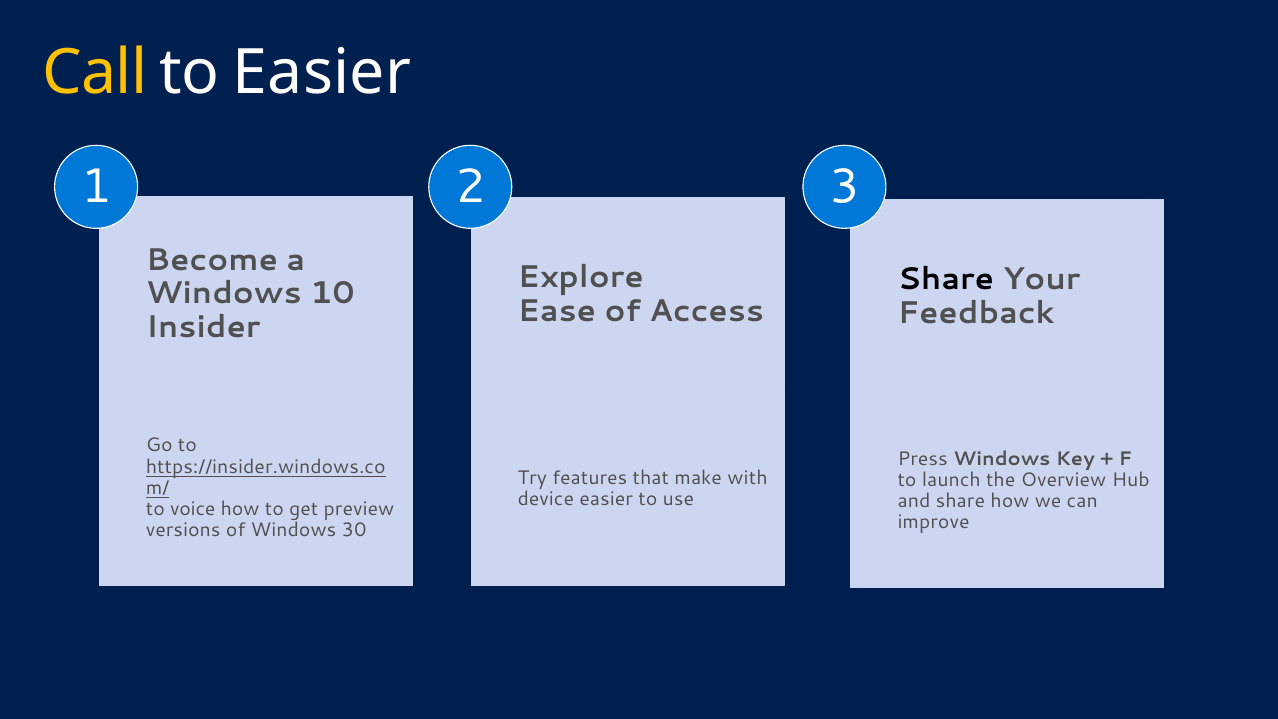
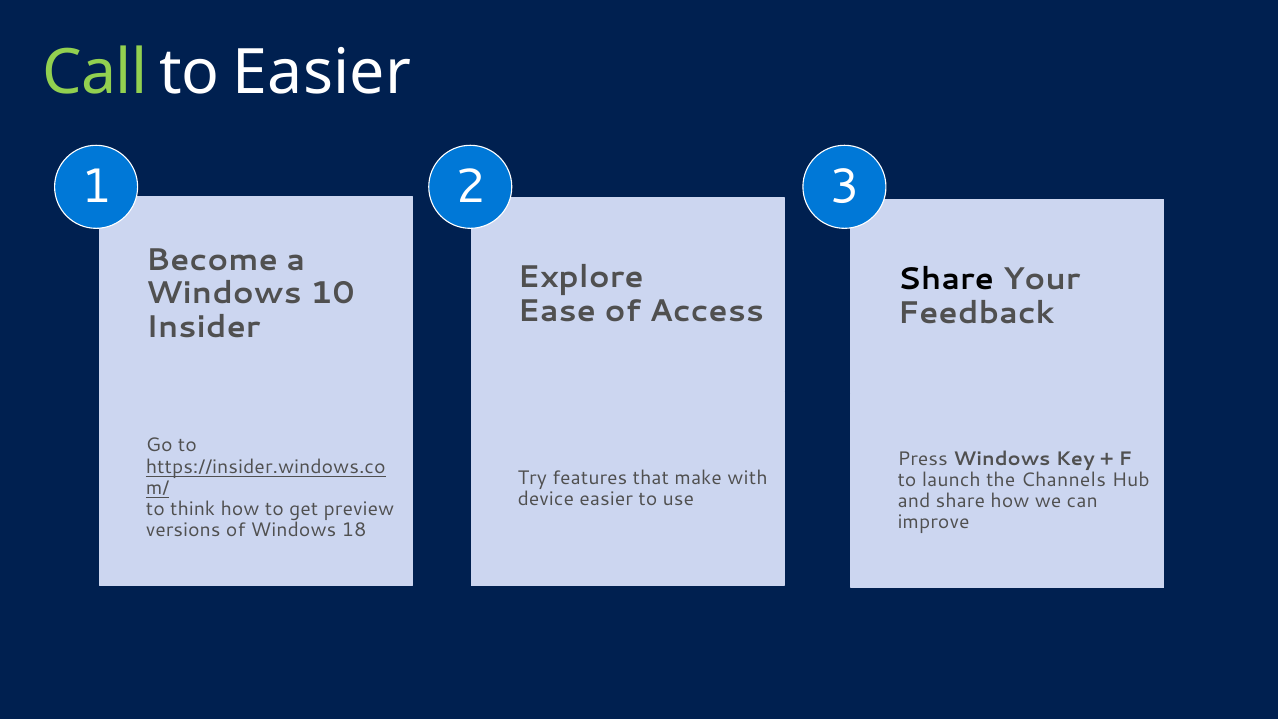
Call colour: yellow -> light green (95, 73)
Overview: Overview -> Channels (1064, 480)
voice: voice -> think (193, 509)
30: 30 -> 18 (354, 530)
